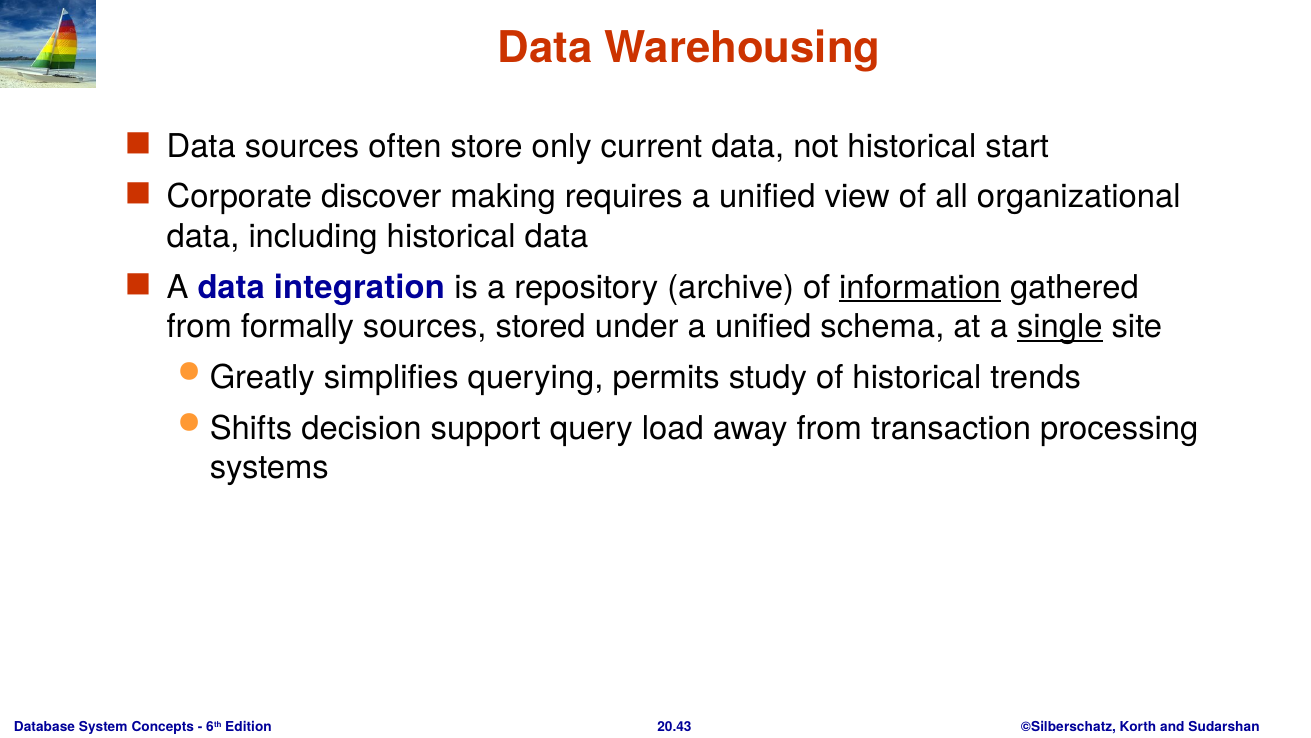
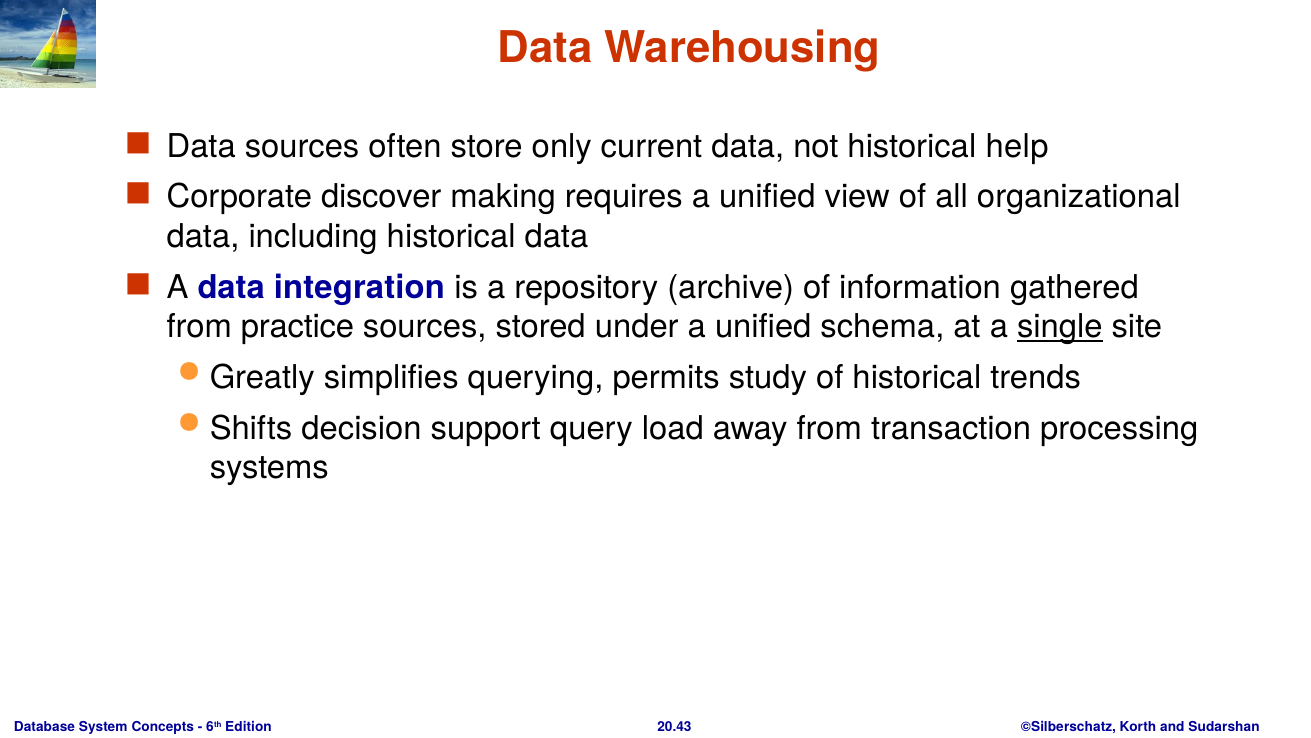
start: start -> help (1017, 146)
information underline: present -> none (920, 287)
formally: formally -> practice (298, 326)
